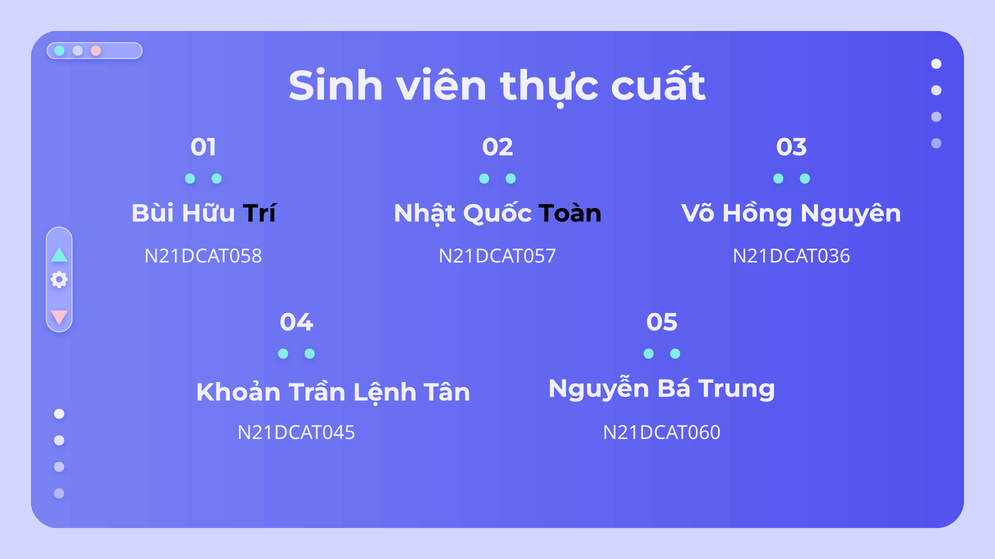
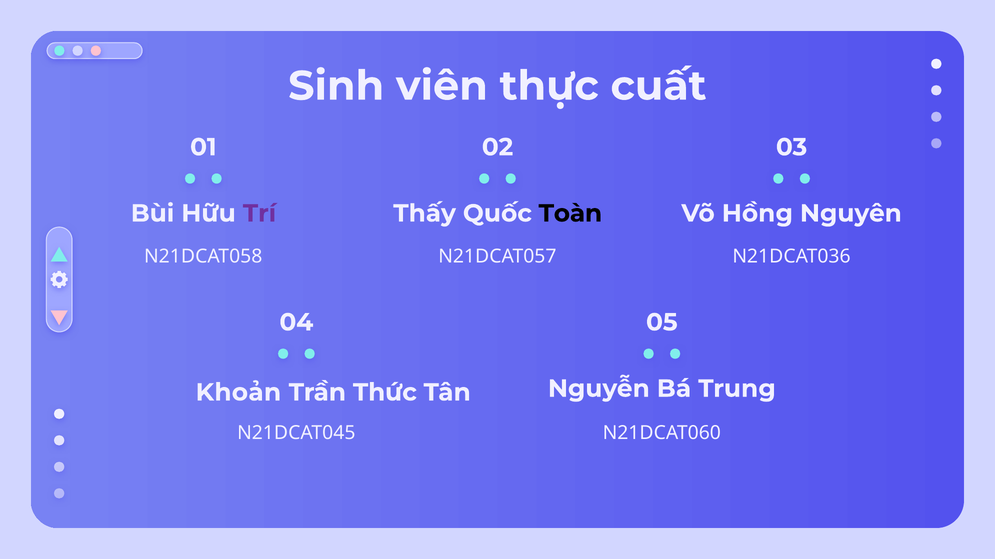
Trí colour: black -> purple (259, 214)
Nhật: Nhật -> Thấy (425, 214)
Lệnh: Lệnh -> Thức (385, 393)
